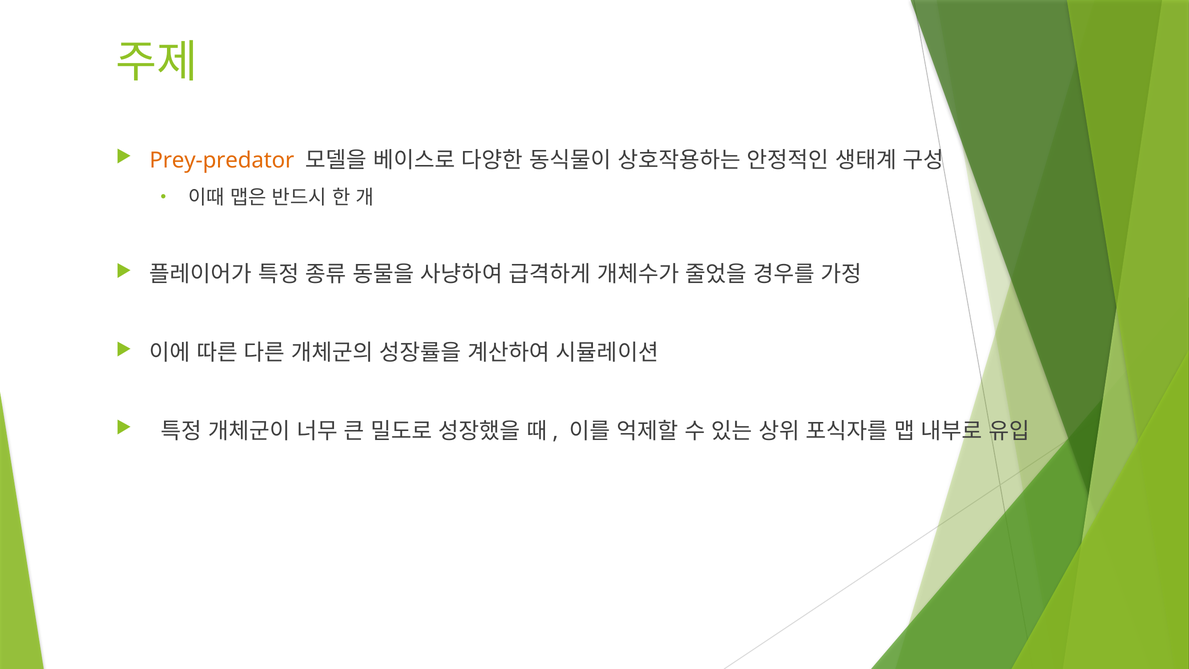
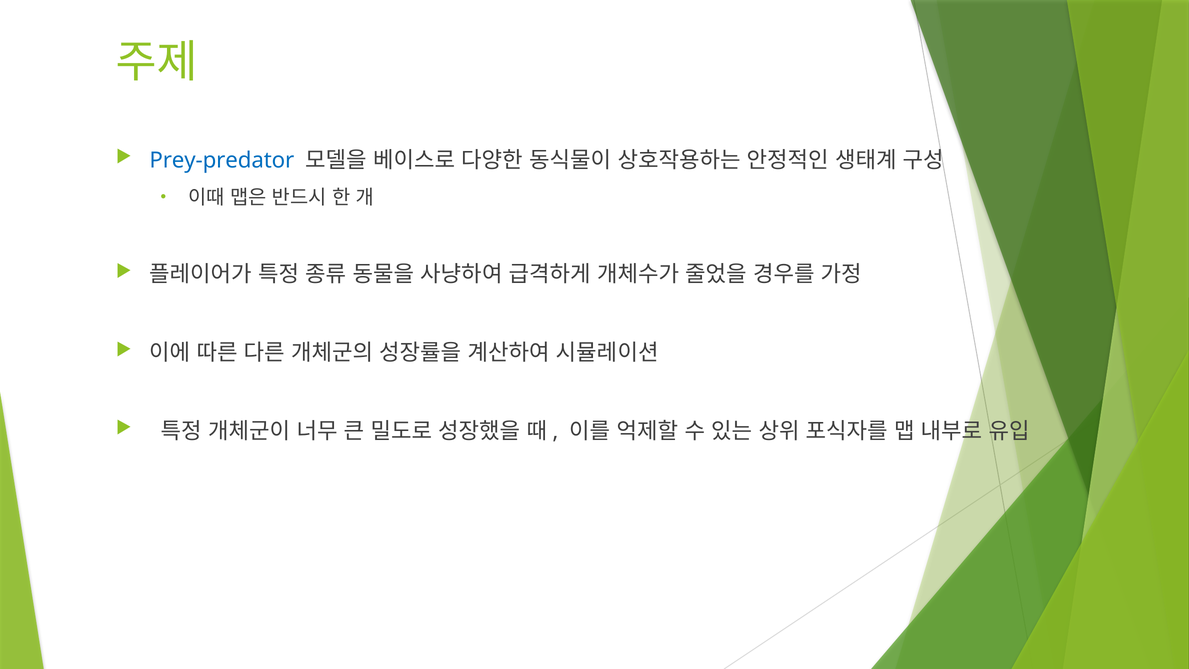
Prey-predator colour: orange -> blue (222, 160)
